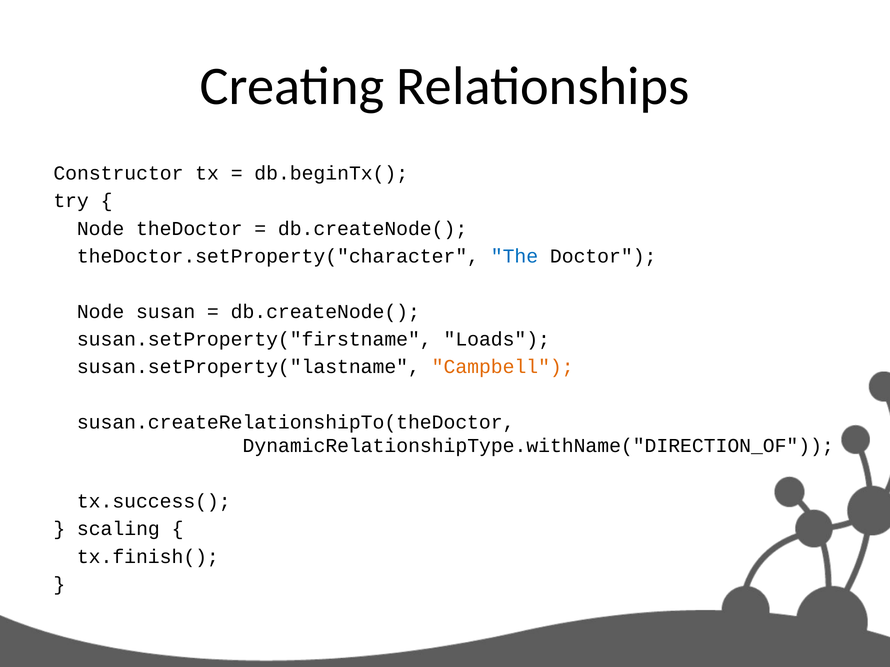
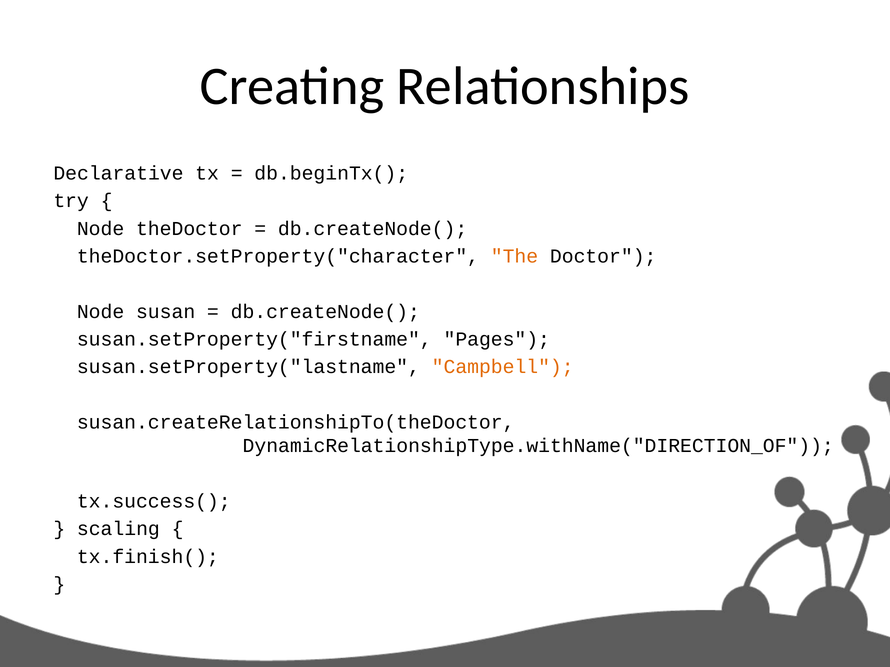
Constructor: Constructor -> Declarative (118, 173)
The colour: blue -> orange (514, 256)
Loads: Loads -> Pages (497, 340)
